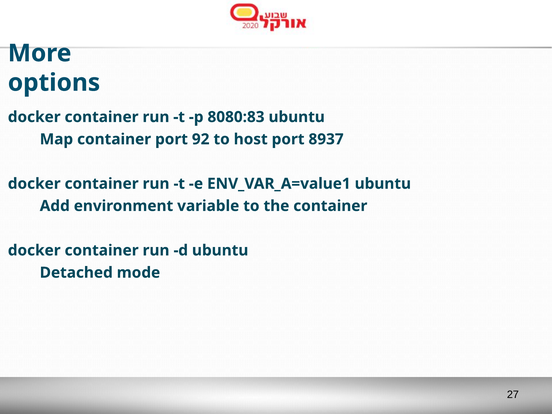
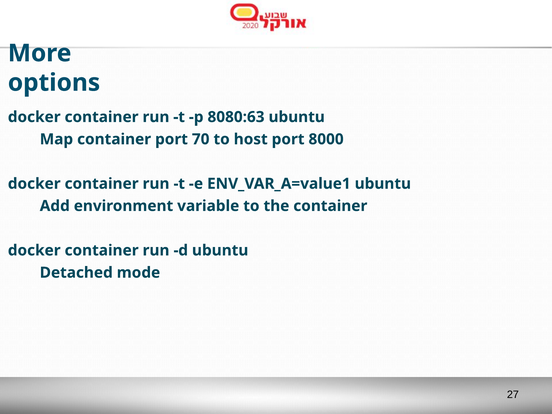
8080:83: 8080:83 -> 8080:63 (236, 117)
92: 92 -> 70 (201, 139)
8937: 8937 -> 8000 (326, 139)
